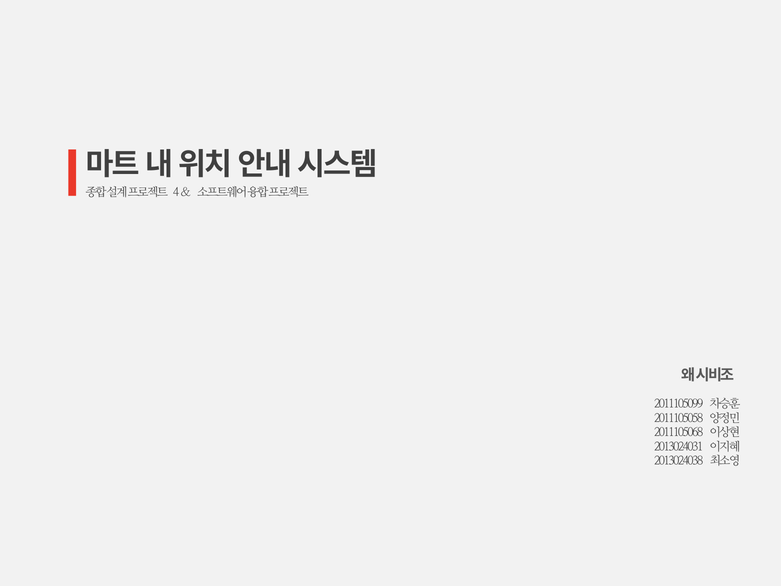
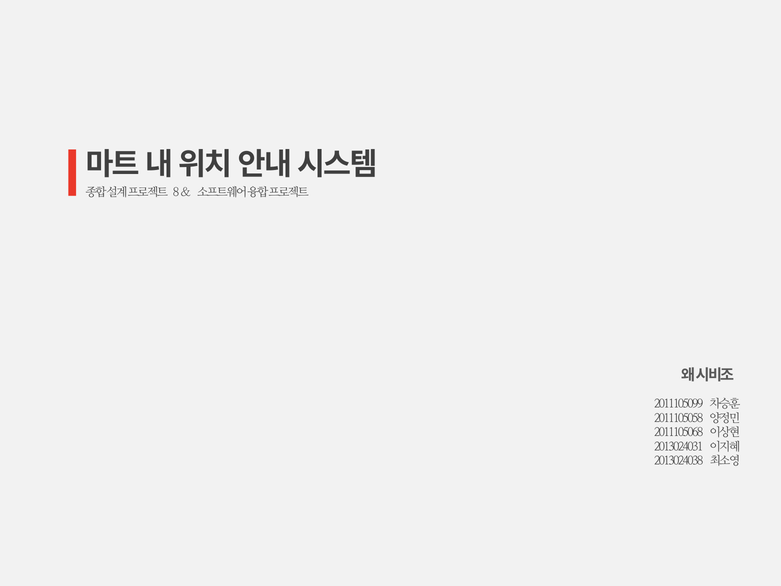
4: 4 -> 8 (176, 192)
